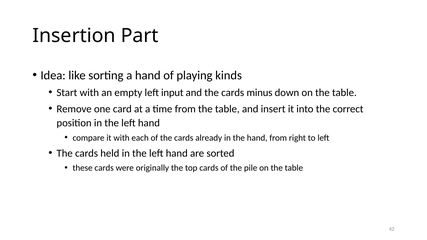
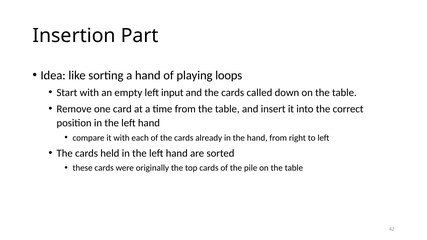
kinds: kinds -> loops (229, 75)
minus: minus -> called (259, 93)
